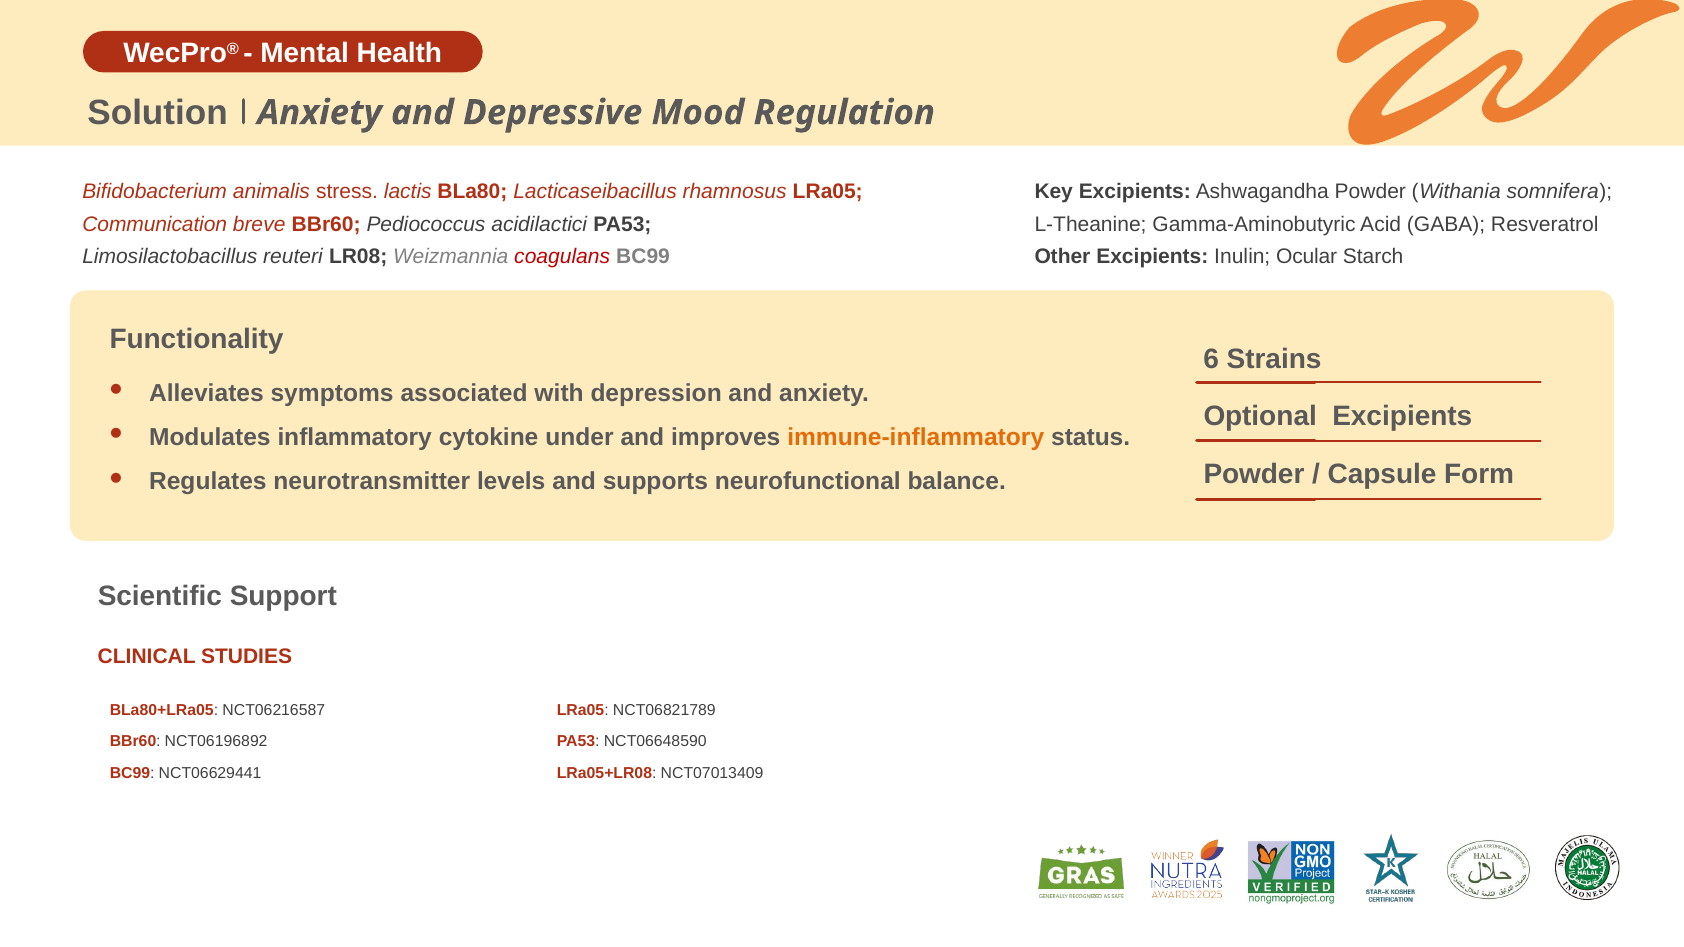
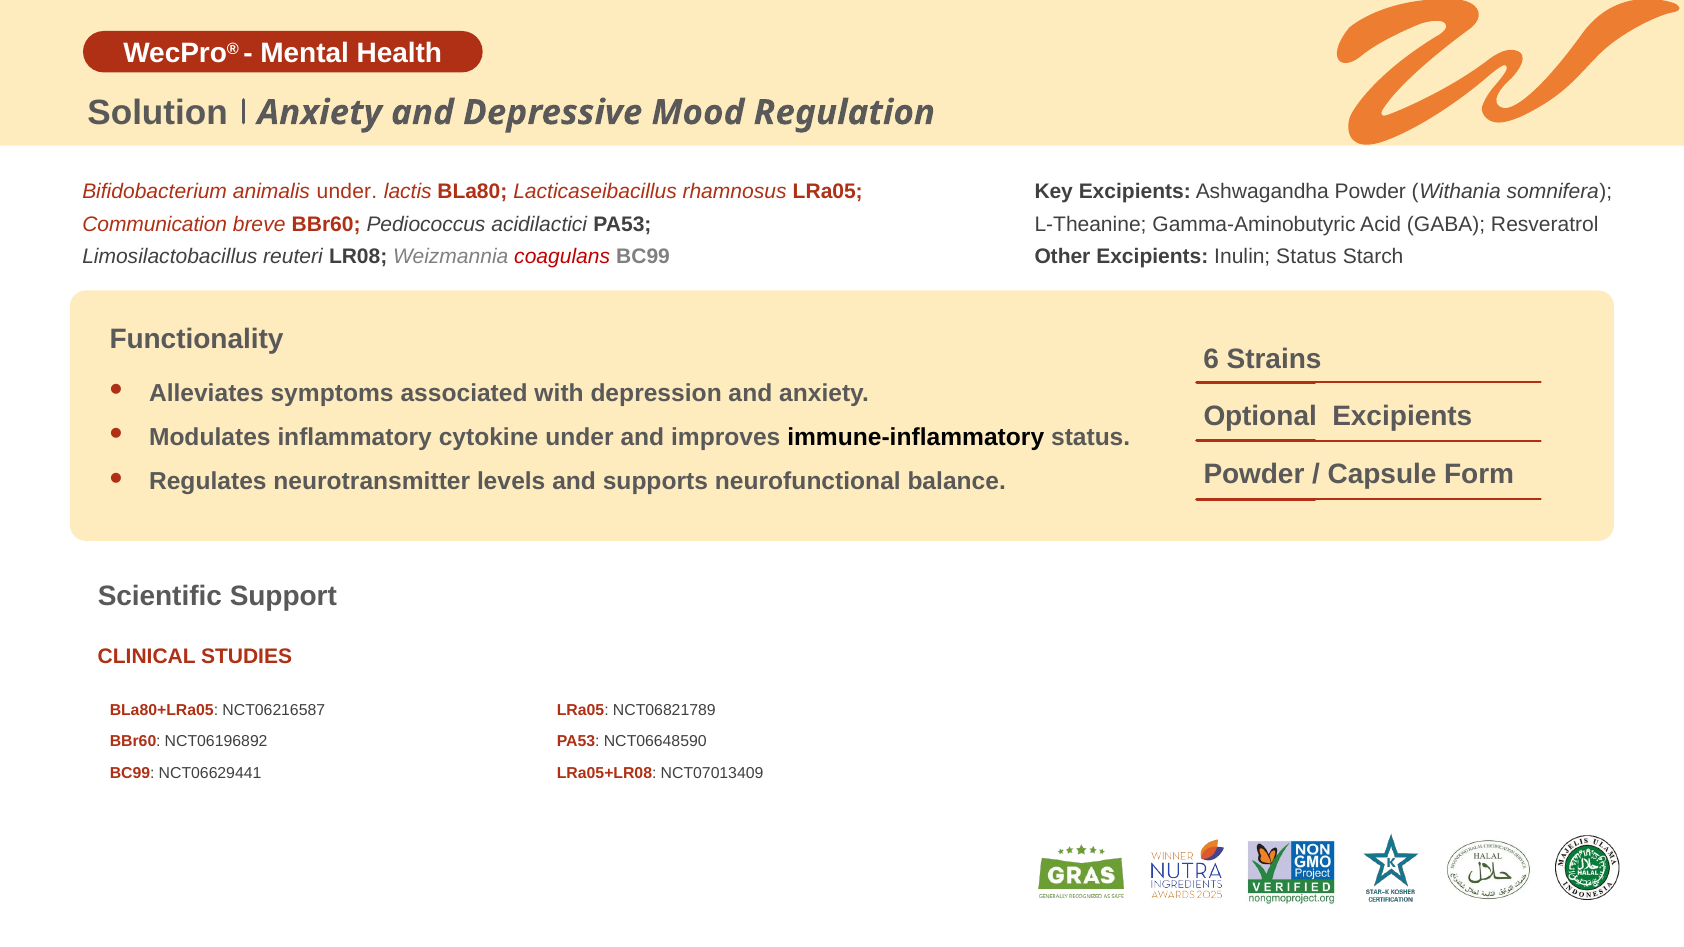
animalis stress: stress -> under (347, 191)
Inulin Ocular: Ocular -> Status (1306, 257)
immune-inflammatory colour: orange -> black (916, 438)
